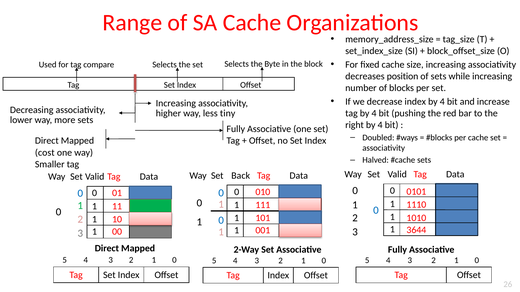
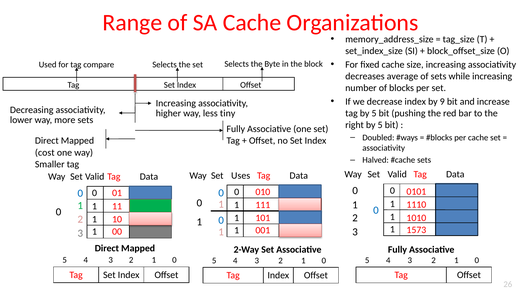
position: position -> average (403, 76)
index by 4: 4 -> 9 (442, 102)
tag by 4: 4 -> 5 (374, 113)
right by 4: 4 -> 5 (380, 125)
Back: Back -> Uses (241, 176)
3644: 3644 -> 1573 (416, 230)
